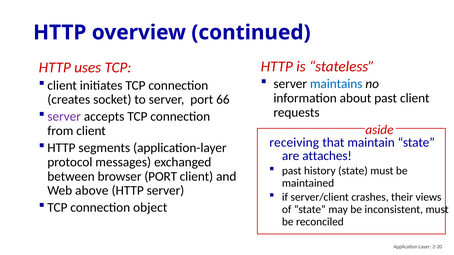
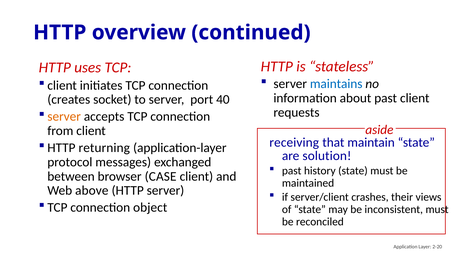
66: 66 -> 40 (223, 100)
server colour: purple -> orange (64, 117)
segments: segments -> returning (104, 148)
attaches: attaches -> solution (327, 156)
browser PORT: PORT -> CASE (161, 177)
